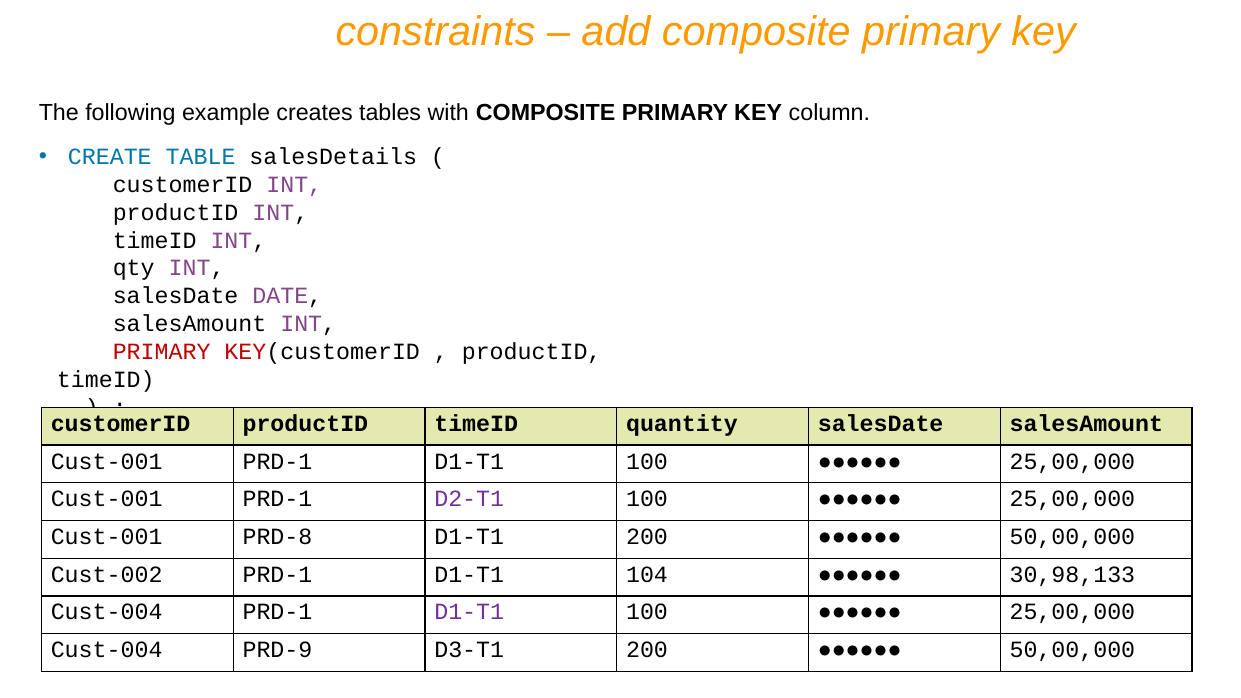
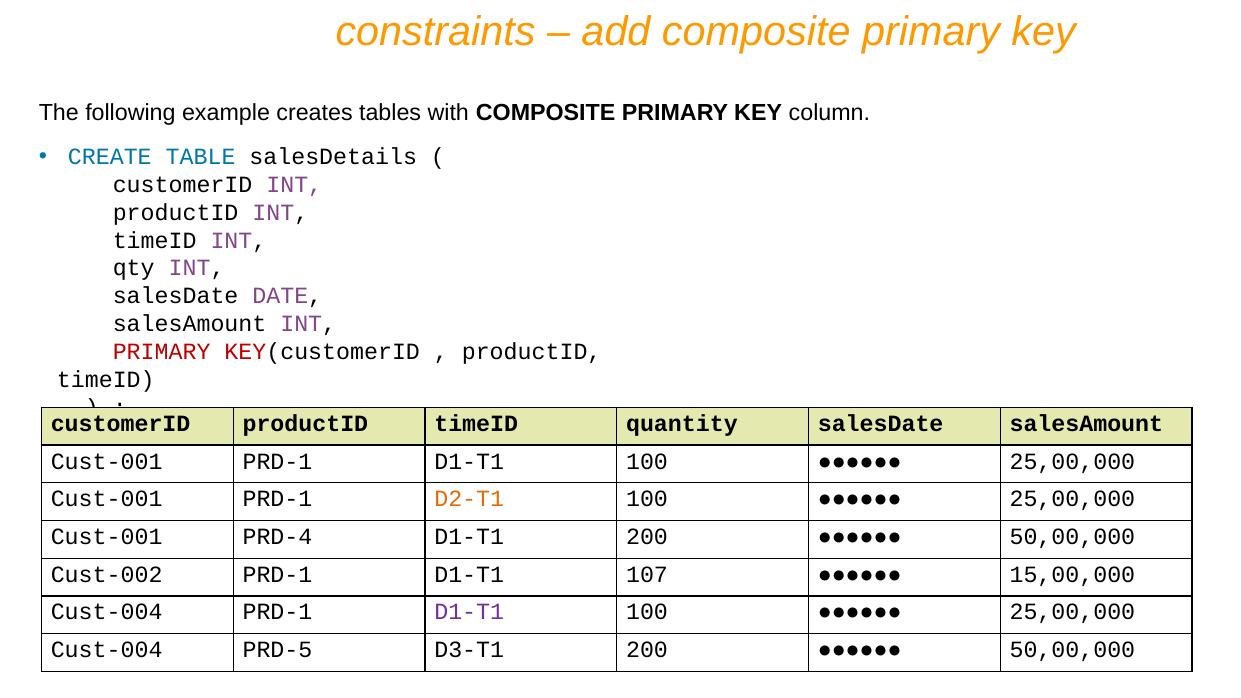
D2-T1 colour: purple -> orange (469, 499)
PRD-8: PRD-8 -> PRD-4 (277, 537)
104: 104 -> 107 (647, 575)
30,98,133: 30,98,133 -> 15,00,000 (1072, 575)
PRD-9: PRD-9 -> PRD-5 (277, 650)
